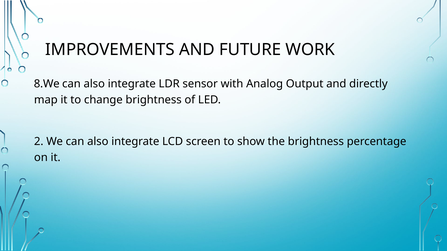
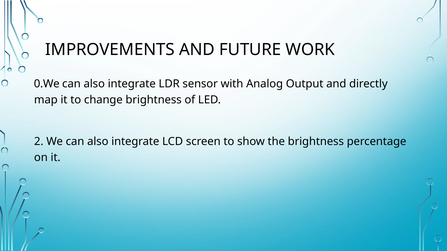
8.We: 8.We -> 0.We (47, 84)
